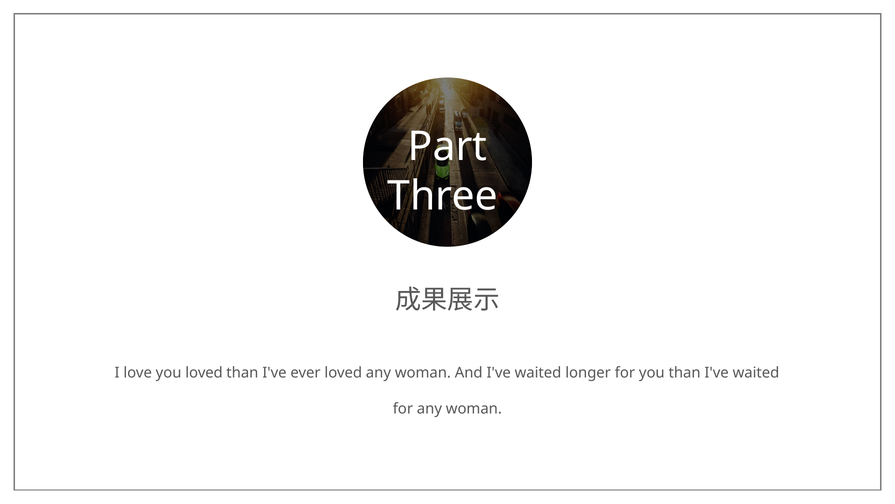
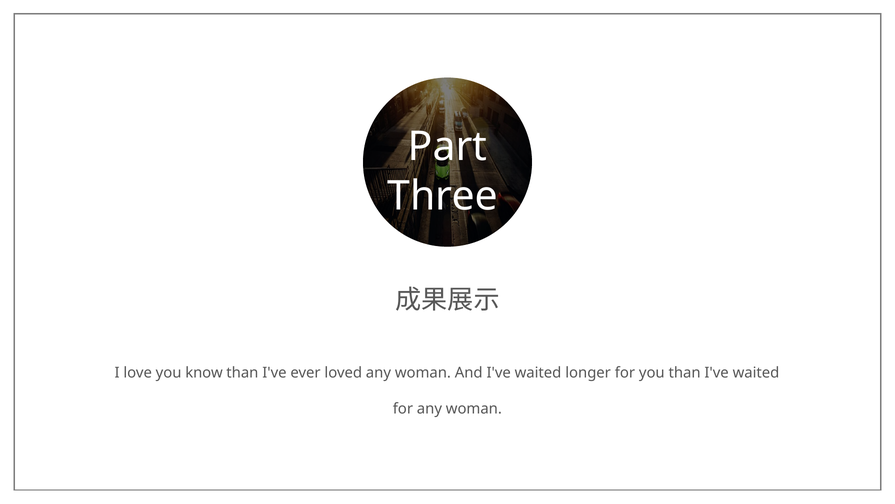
you loved: loved -> know (204, 372)
